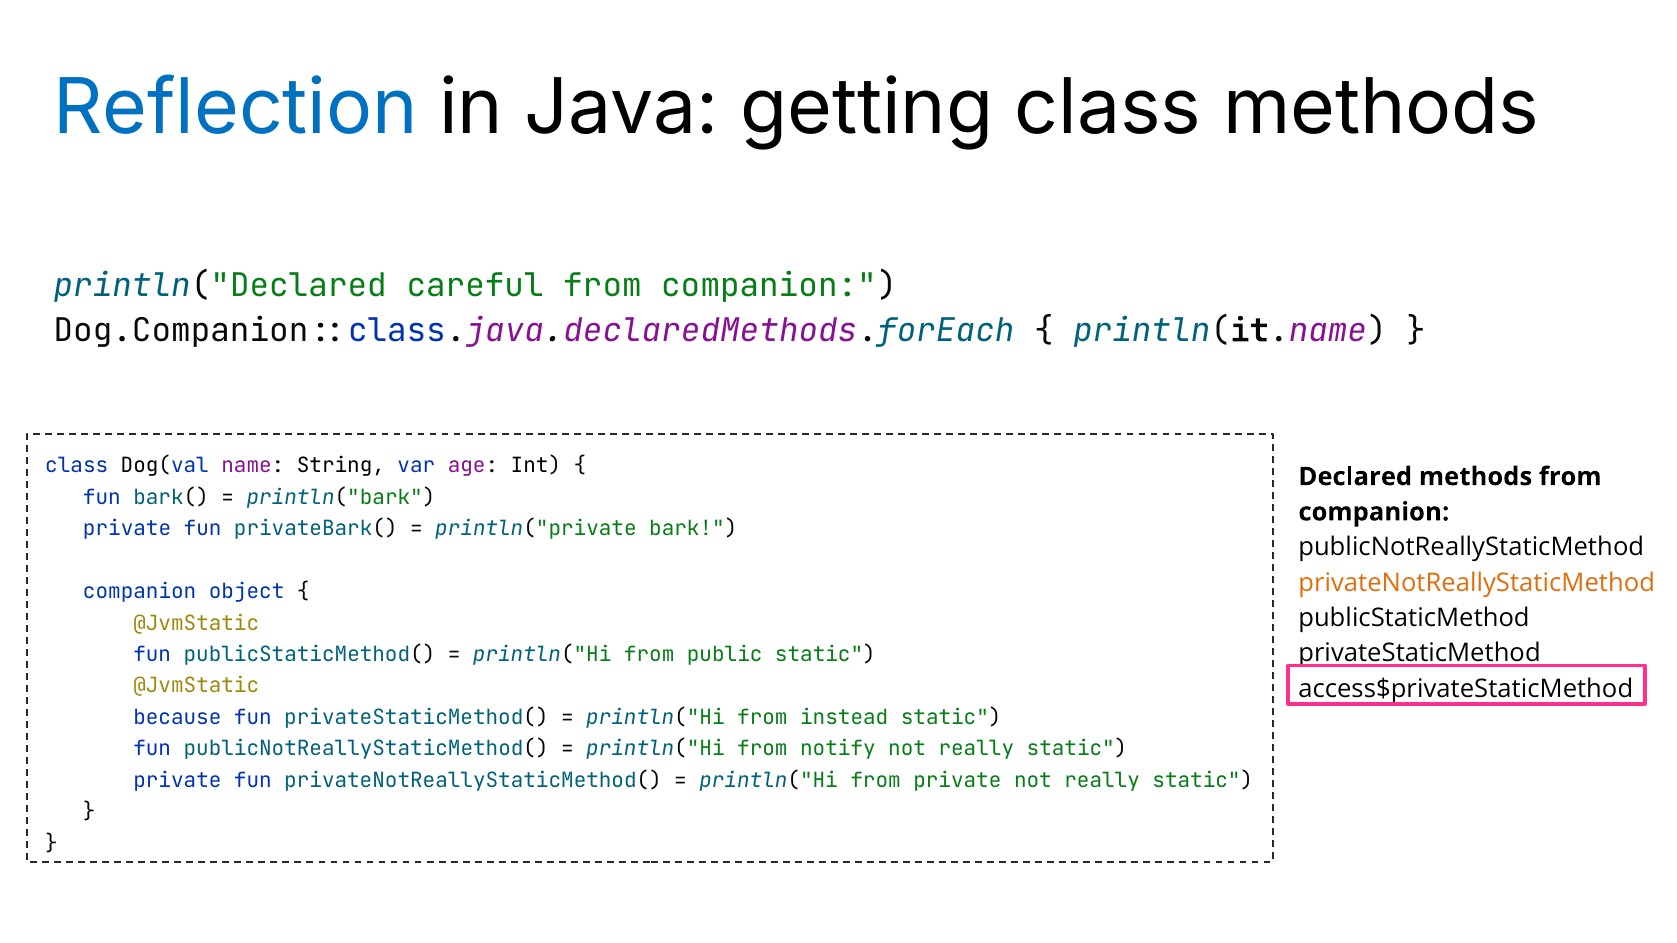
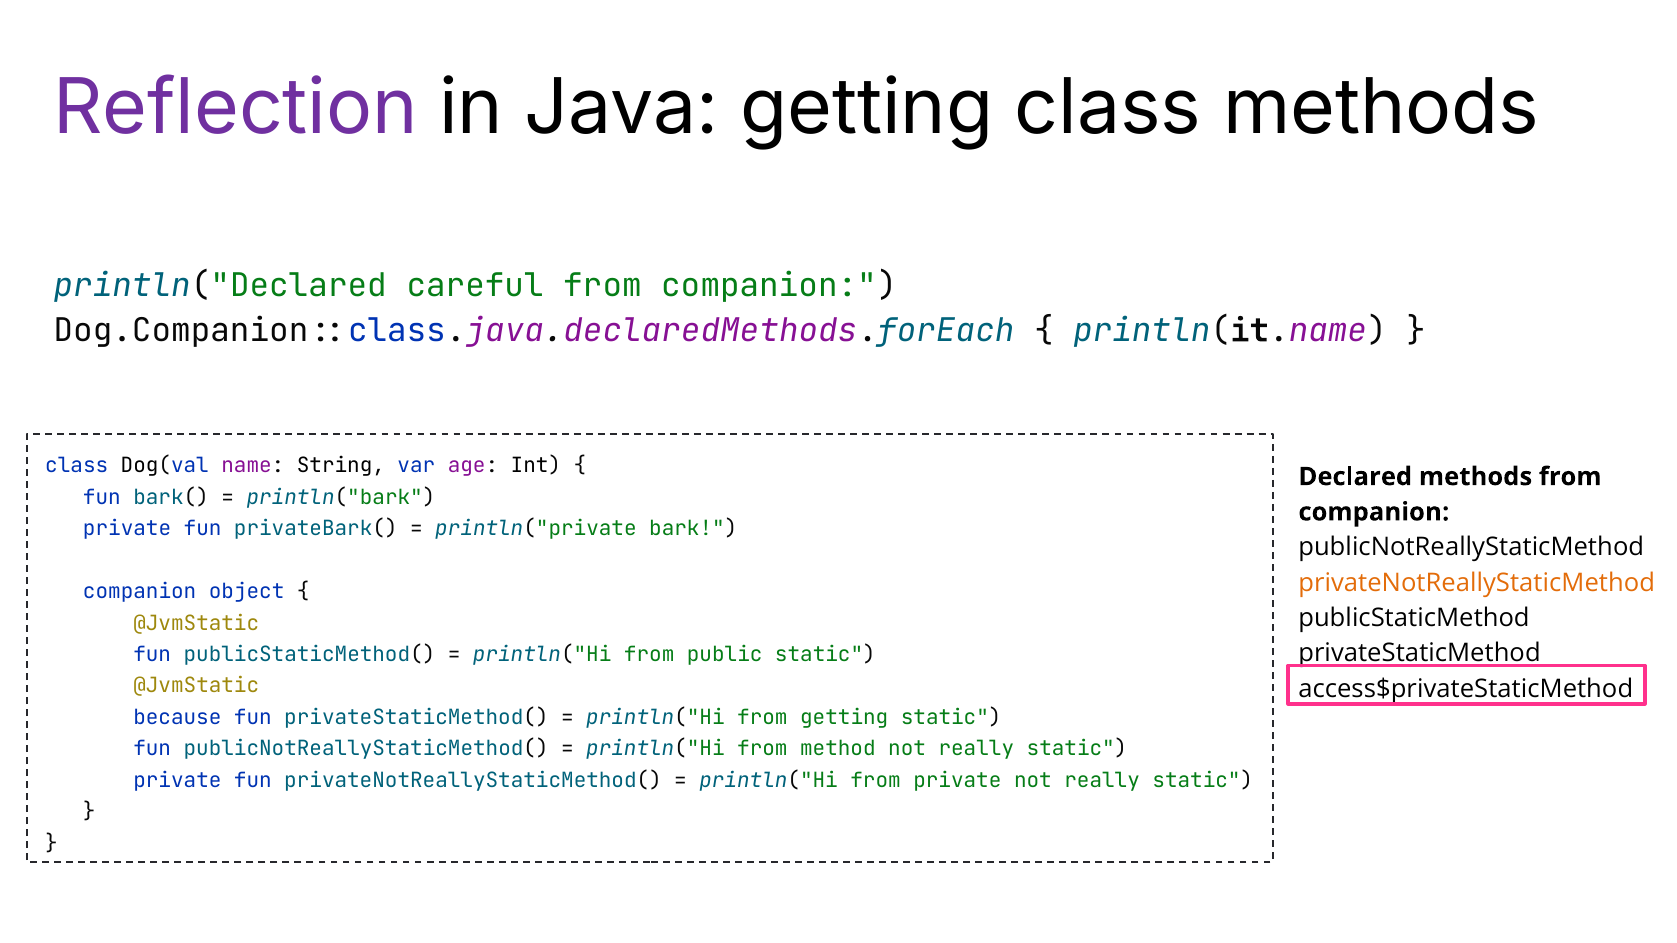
Reflection colour: blue -> purple (236, 108)
from instead: instead -> getting (844, 718)
notify: notify -> method (838, 749)
